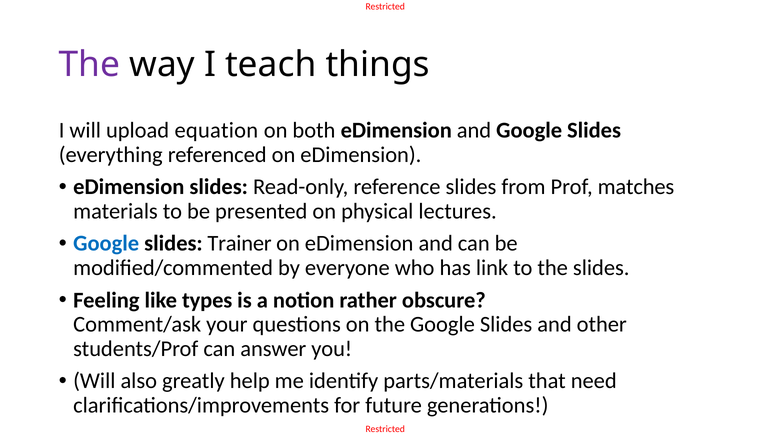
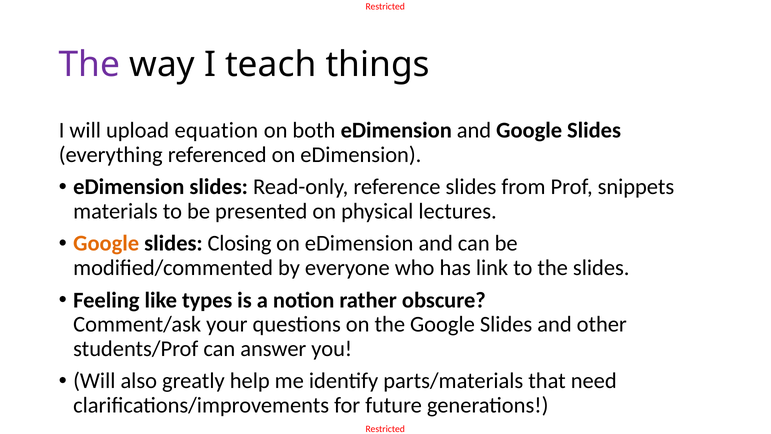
matches: matches -> snippets (636, 187)
Google colour: blue -> orange (106, 243)
Trainer: Trainer -> Closing (240, 243)
